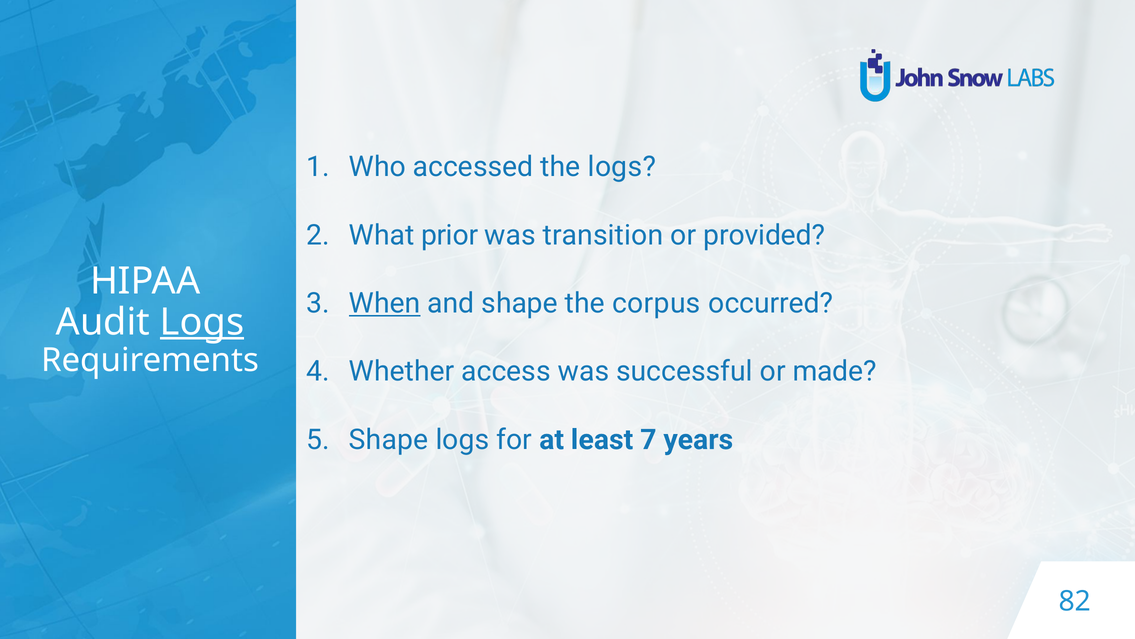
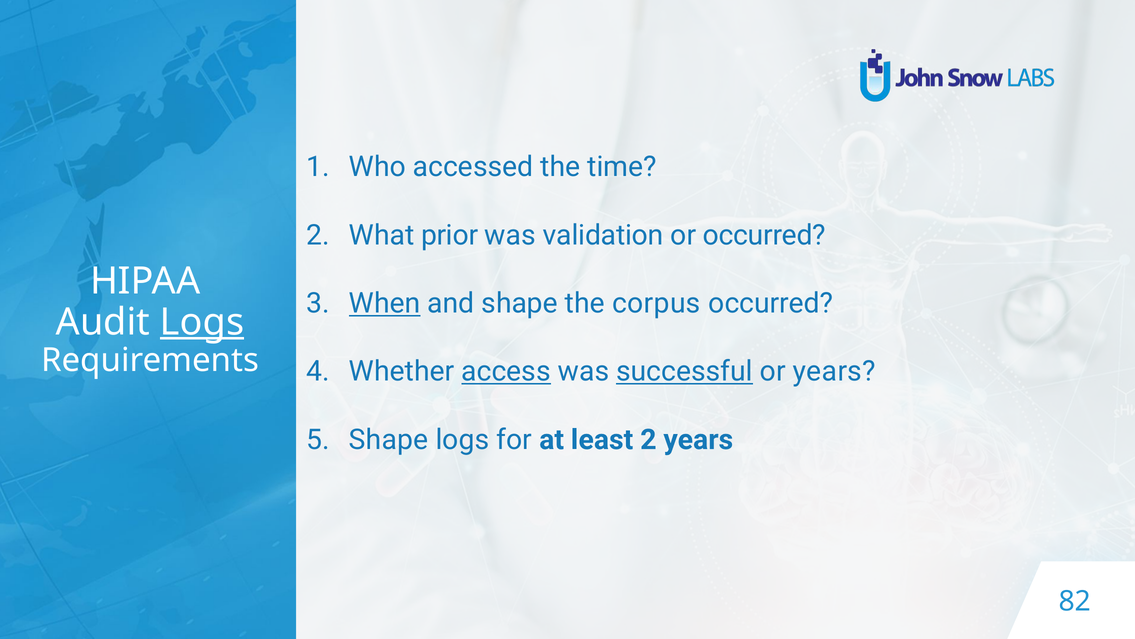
the logs: logs -> time (622, 167)
transition: transition -> validation (603, 235)
or provided: provided -> occurred (764, 235)
access underline: none -> present (506, 371)
successful underline: none -> present (685, 371)
or made: made -> years (834, 371)
least 7: 7 -> 2 (648, 439)
